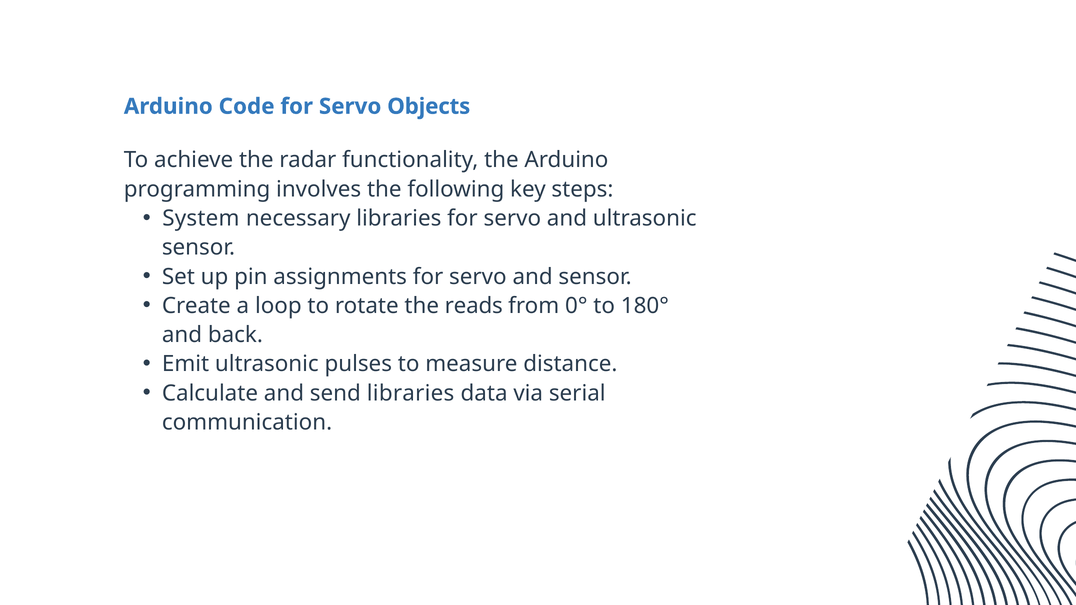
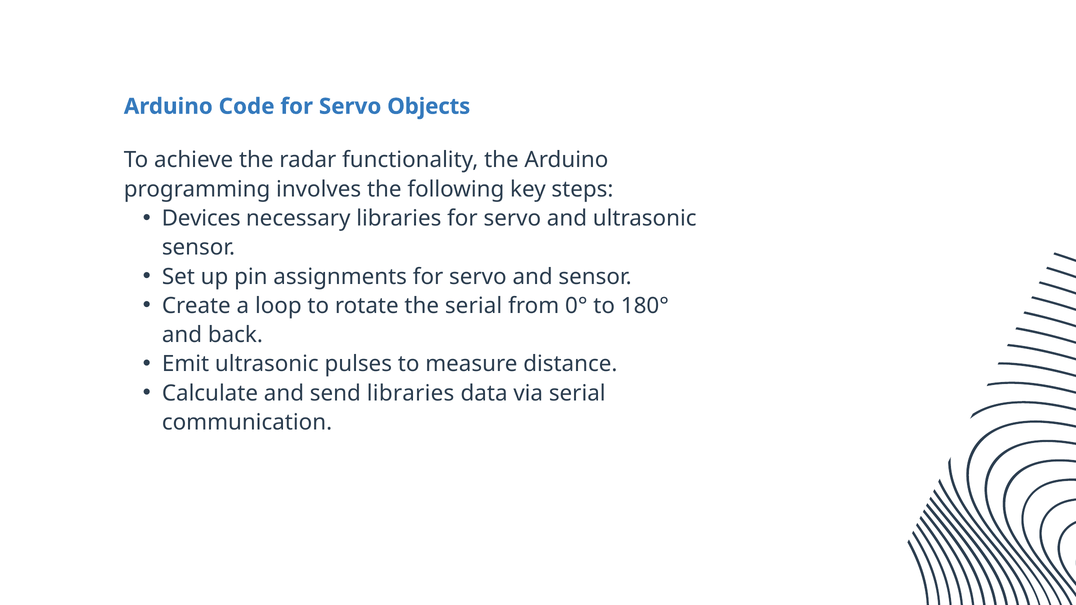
System: System -> Devices (201, 218)
the reads: reads -> serial (474, 306)
